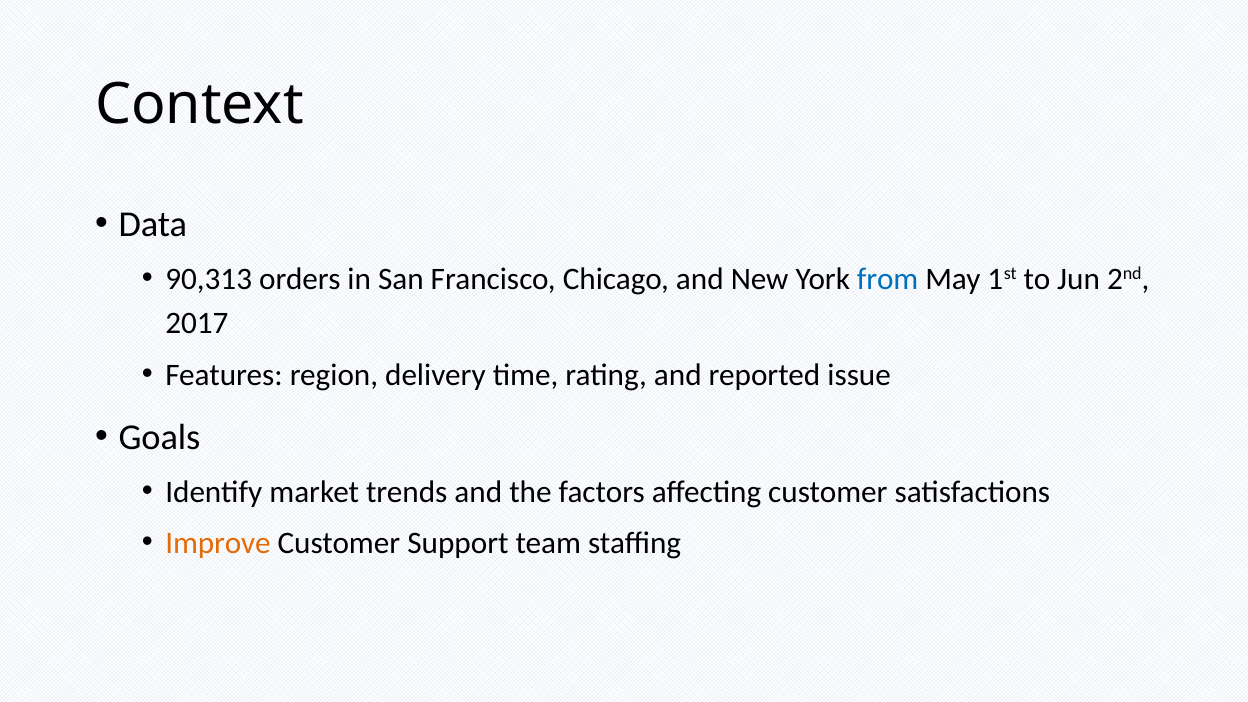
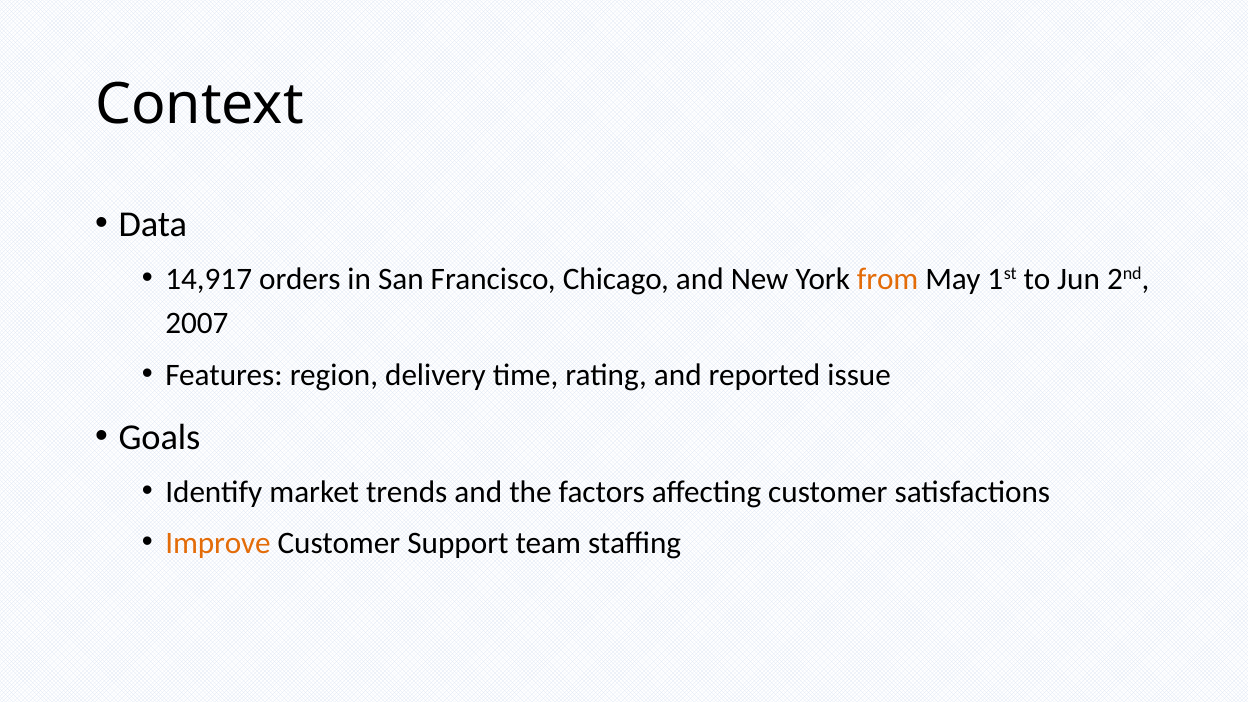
90,313: 90,313 -> 14,917 (209, 279)
from colour: blue -> orange (888, 279)
2017: 2017 -> 2007 (197, 324)
